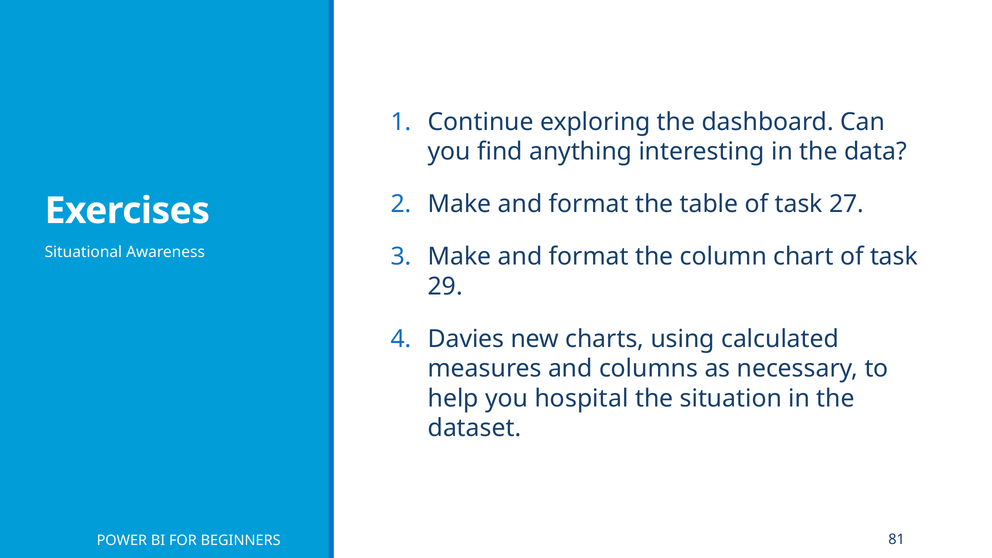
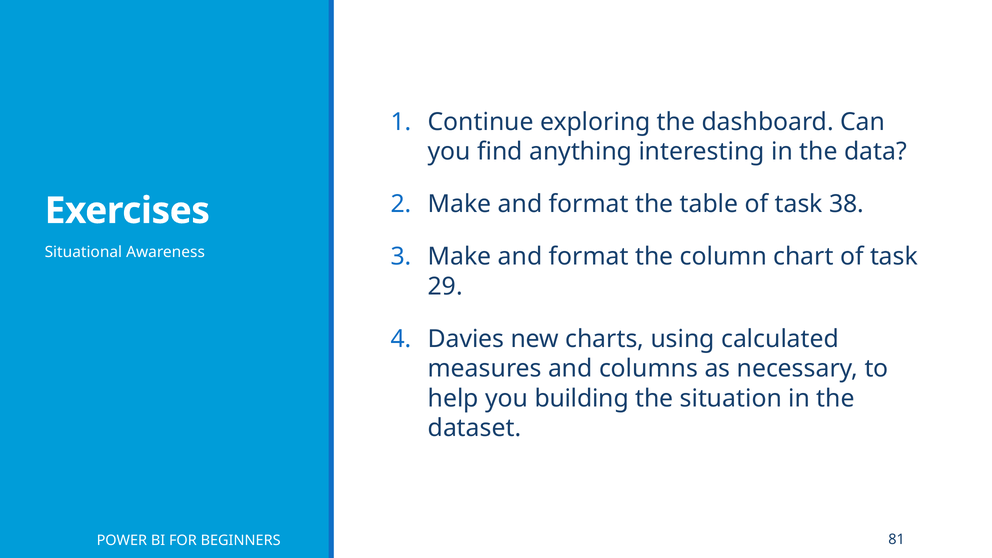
27: 27 -> 38 (847, 204)
hospital: hospital -> building (582, 399)
